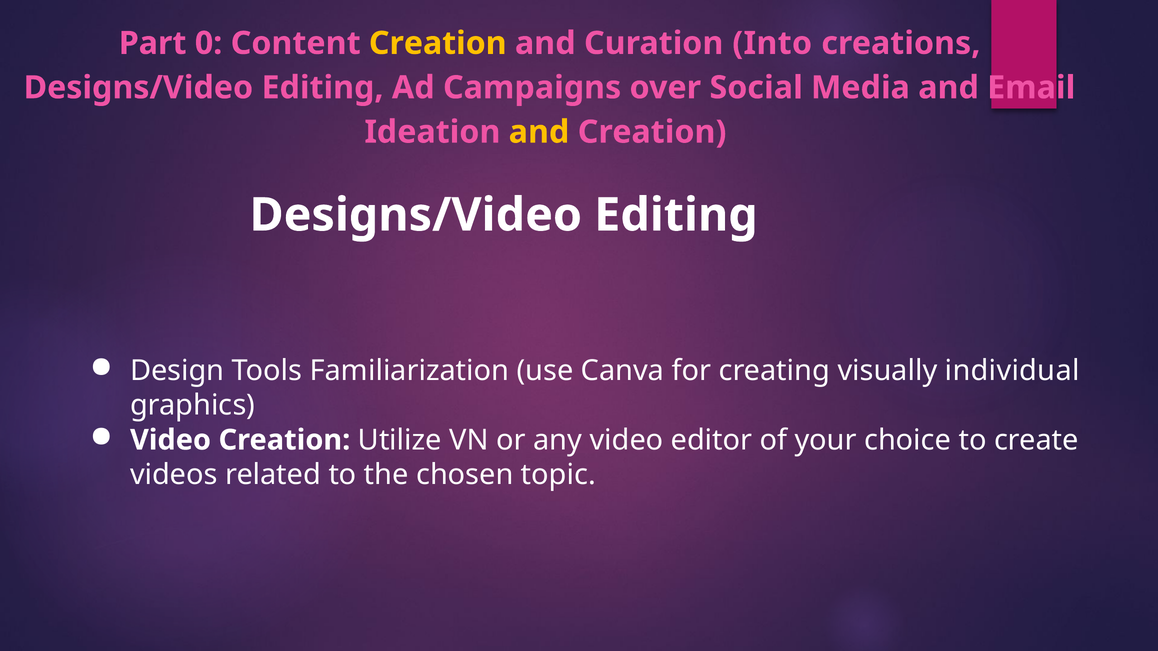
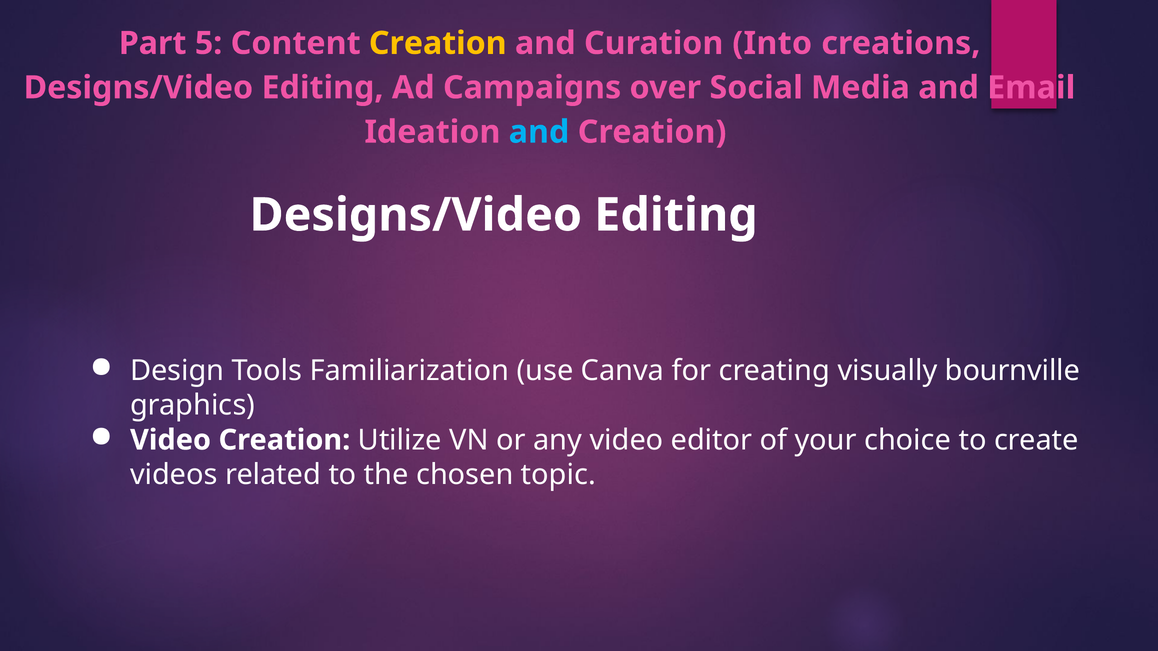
0: 0 -> 5 (209, 43)
and colour: yellow -> light blue (539, 132)
individual: individual -> bournville (1012, 371)
